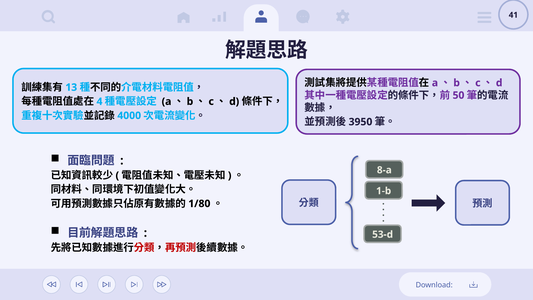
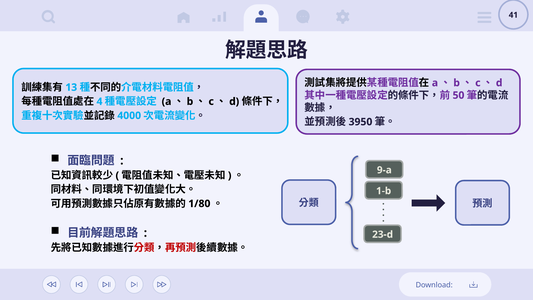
8-a: 8-a -> 9-a (384, 170)
53-d: 53-d -> 23-d (383, 234)
